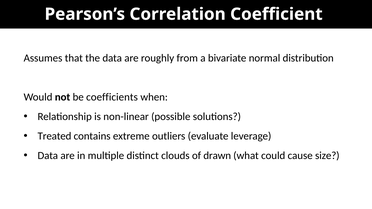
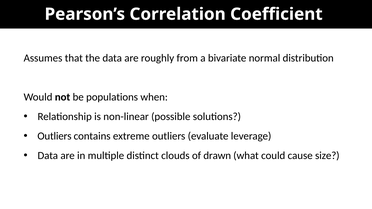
coefficients: coefficients -> populations (112, 97)
Treated: Treated -> Outliers (54, 136)
